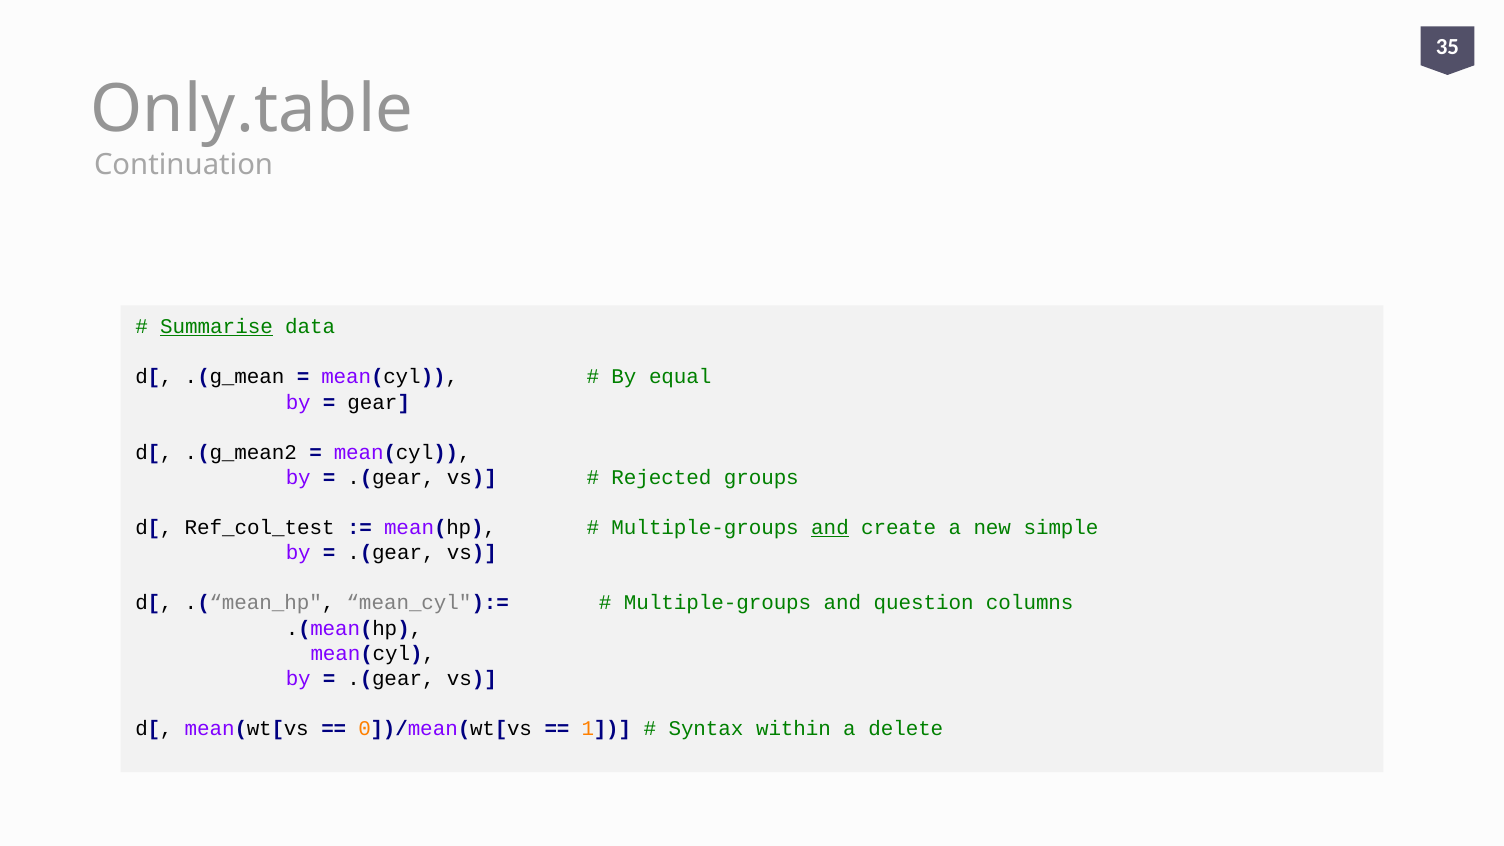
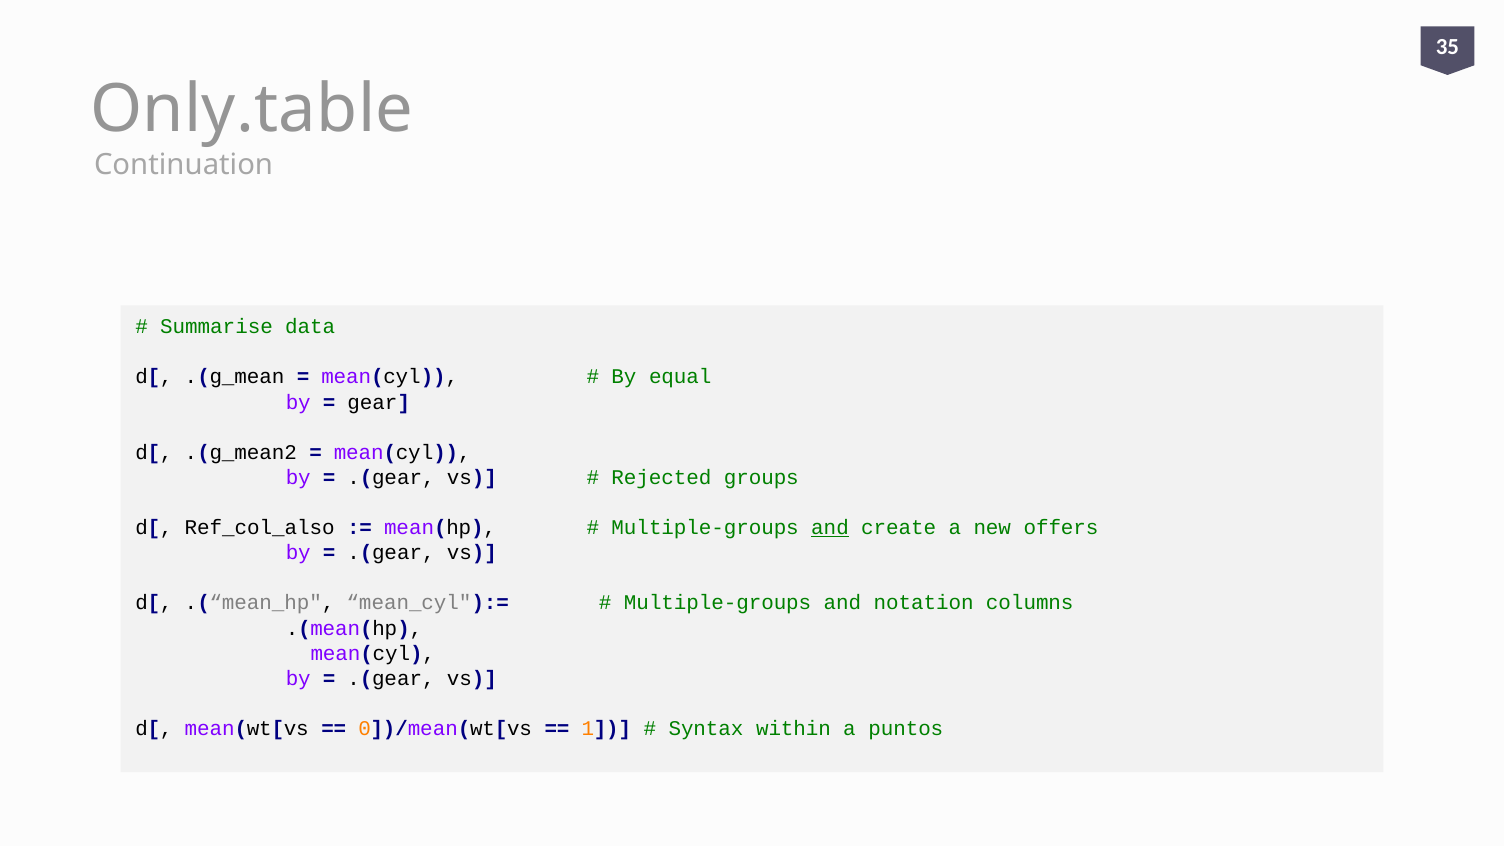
Summarise underline: present -> none (217, 327)
Ref_col_test: Ref_col_test -> Ref_col_also (260, 528)
simple: simple -> offers (1061, 528)
question: question -> notation (924, 603)
delete: delete -> puntos (906, 729)
